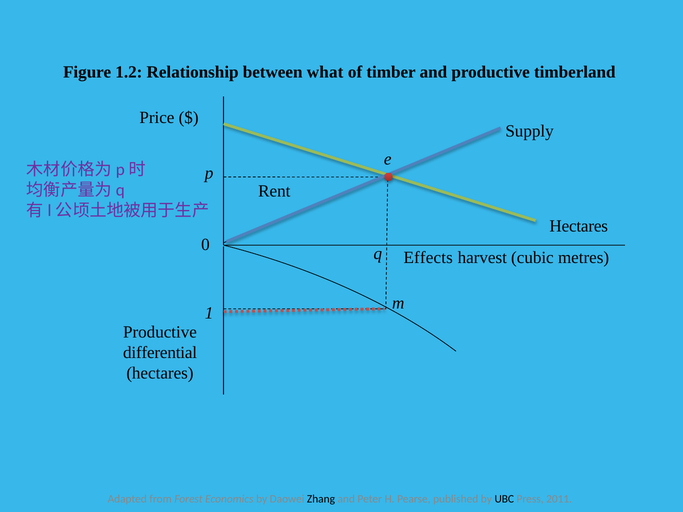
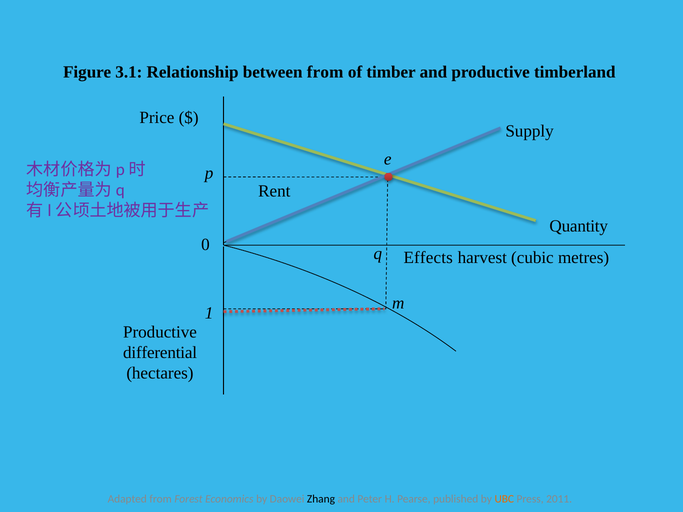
1.2: 1.2 -> 3.1 (129, 72)
between what: what -> from (325, 72)
Hectares: Hectares -> Quantity (579, 226)
UBC colour: black -> orange (504, 499)
